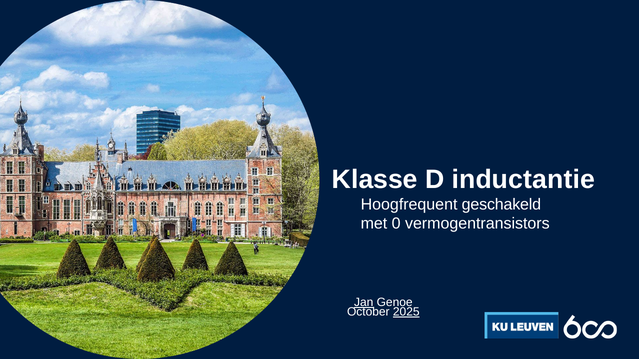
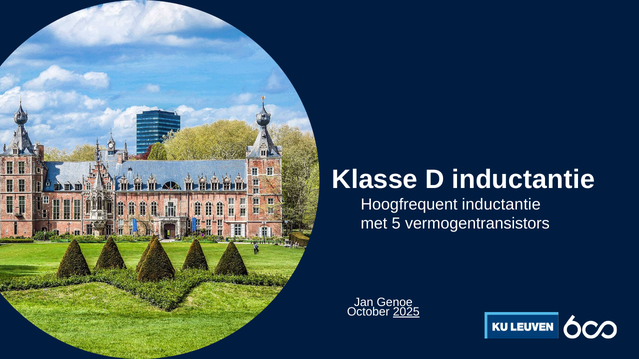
Hoogfrequent geschakeld: geschakeld -> inductantie (501, 205)
0: 0 -> 5 (396, 224)
Jan underline: present -> none (364, 303)
